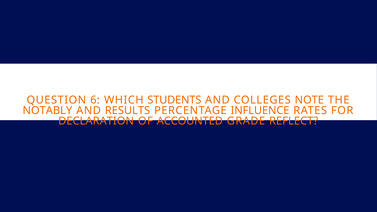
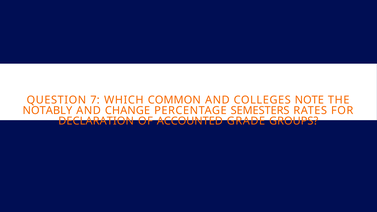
6: 6 -> 7 (95, 100)
STUDENTS: STUDENTS -> COMMON (174, 100)
RESULTS: RESULTS -> CHANGE (127, 111)
INFLUENCE: INFLUENCE -> SEMESTERS (260, 111)
REFLECT: REFLECT -> GROUPS (294, 121)
